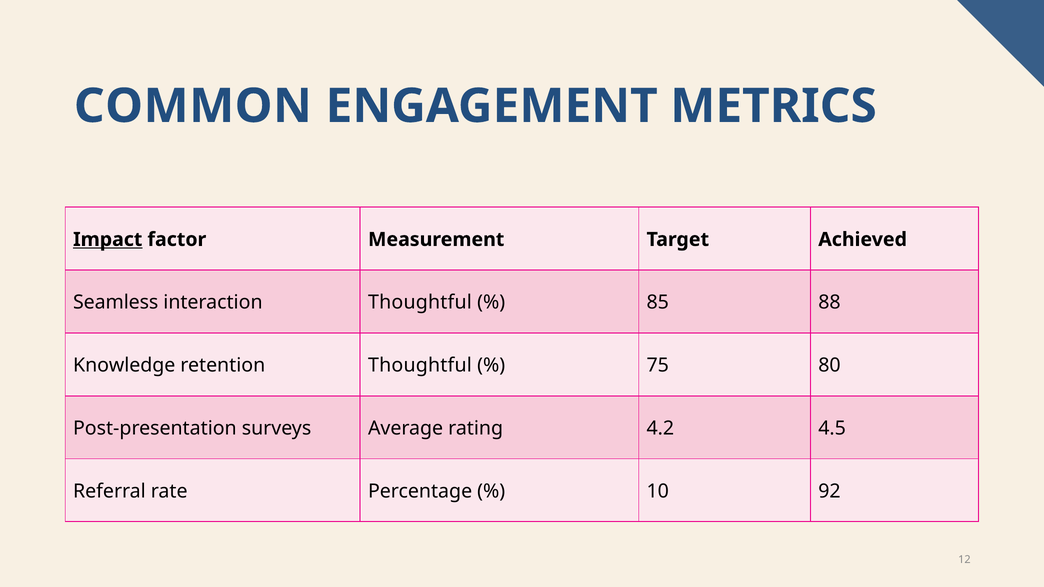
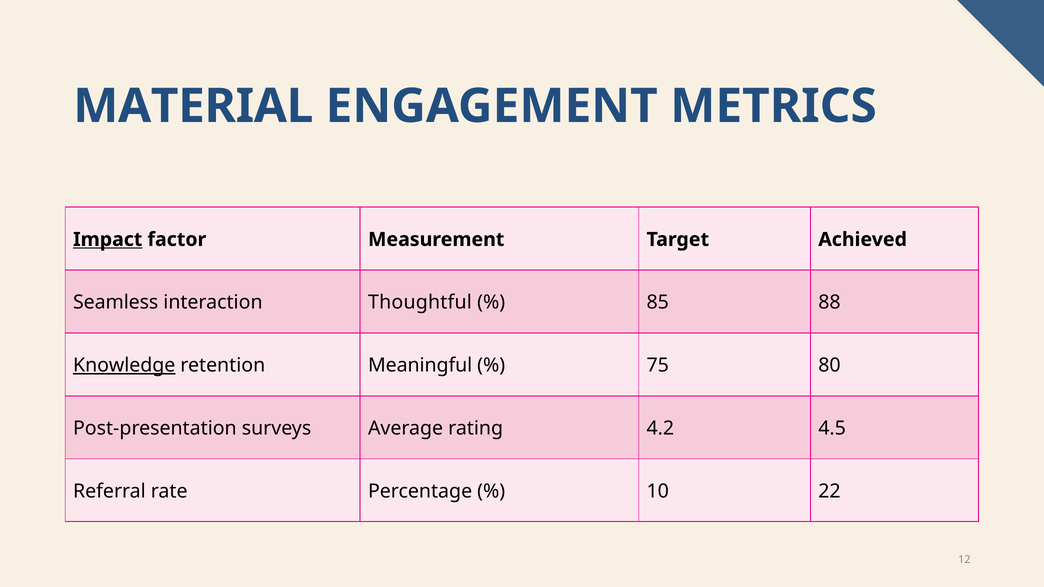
COMMON: COMMON -> MATERIAL (193, 106)
Knowledge underline: none -> present (124, 366)
Thoughtful: Thoughtful -> Meaningful (420, 366)
92: 92 -> 22 (829, 492)
